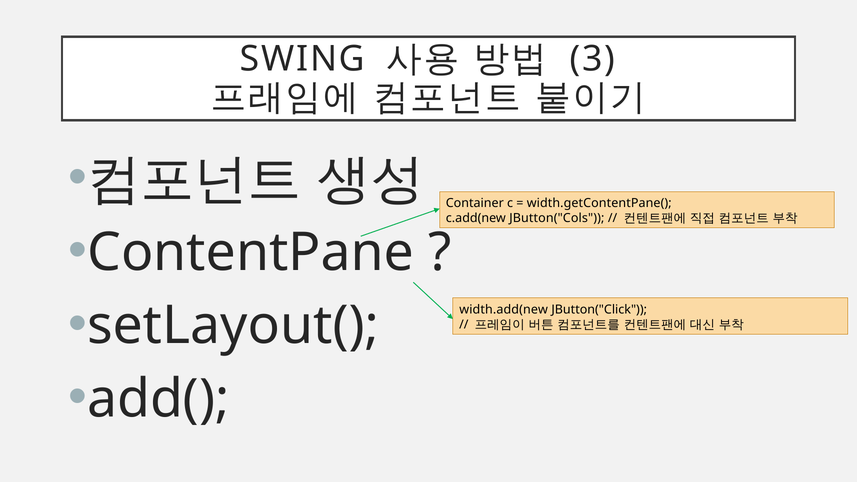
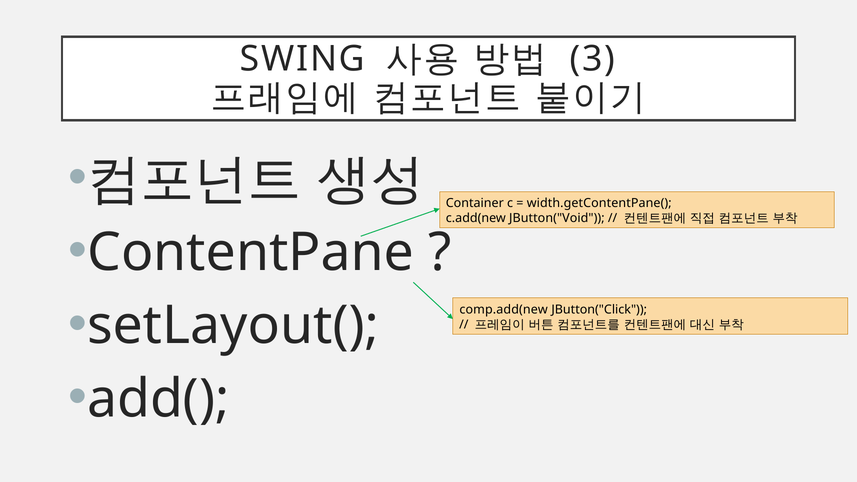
JButton("Cols: JButton("Cols -> JButton("Void (557, 218)
width.add(new: width.add(new -> comp.add(new (504, 309)
